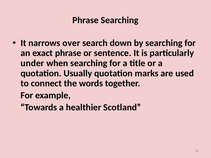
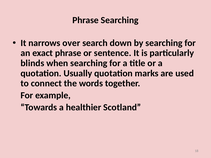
under: under -> blinds (32, 63)
